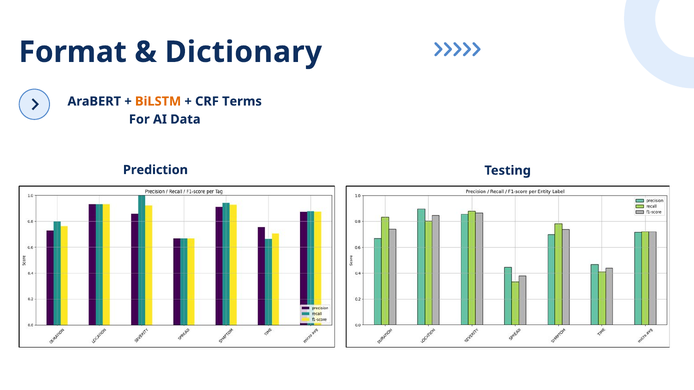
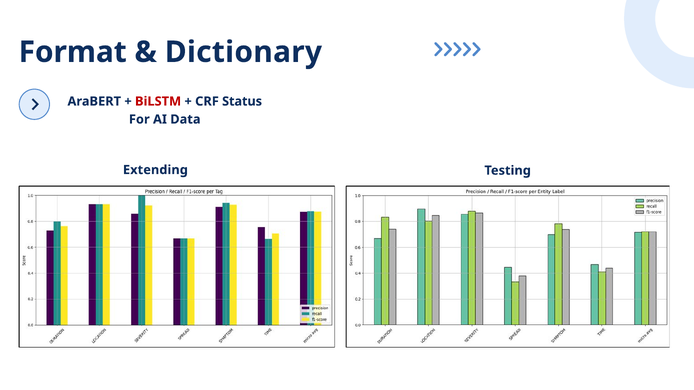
BiLSTM colour: orange -> red (158, 101)
Terms: Terms -> Status (242, 101)
Prediction: Prediction -> Extending (155, 170)
